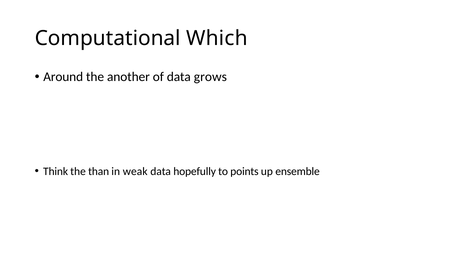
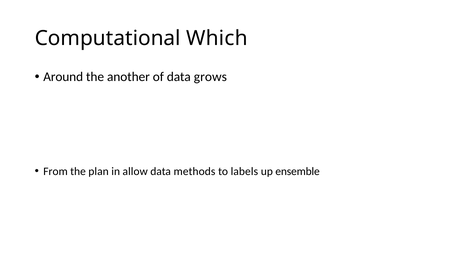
Think: Think -> From (56, 172)
than: than -> plan (99, 172)
weak: weak -> allow (135, 172)
hopefully: hopefully -> methods (195, 172)
points: points -> labels (244, 172)
